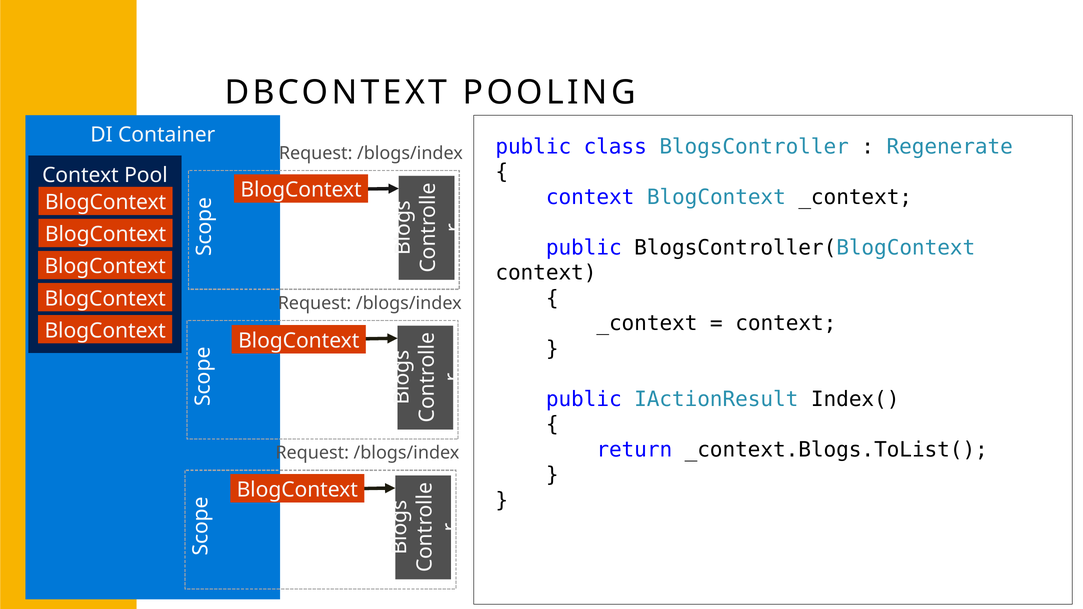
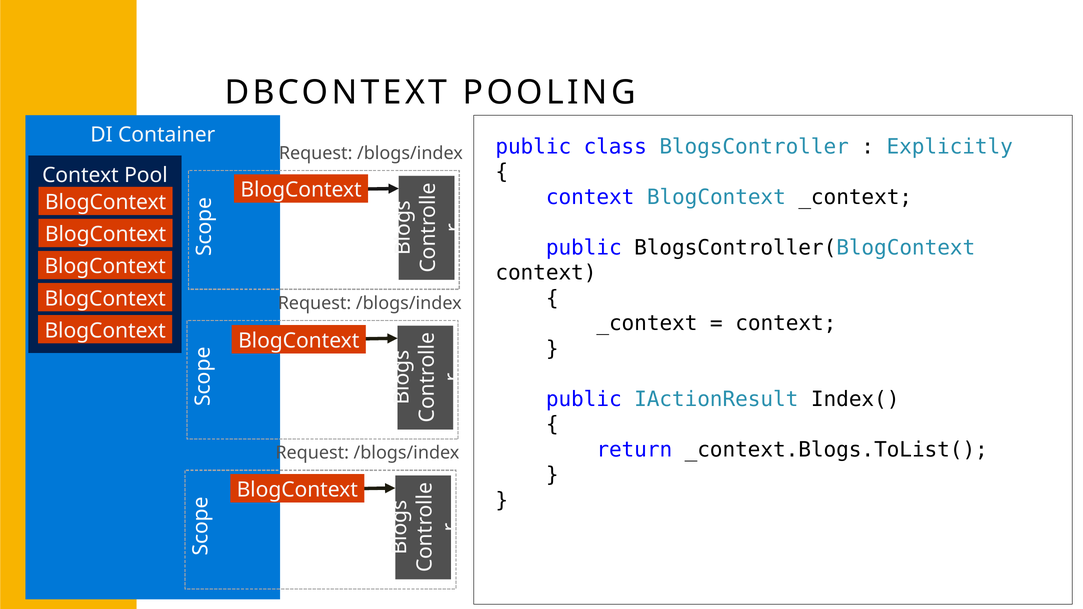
Regenerate: Regenerate -> Explicitly (950, 147)
